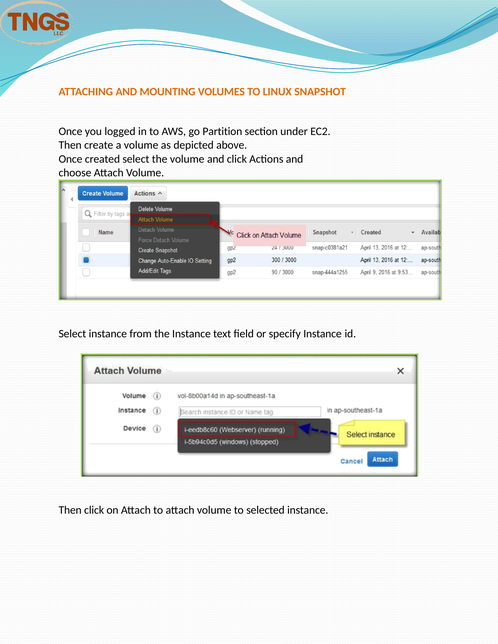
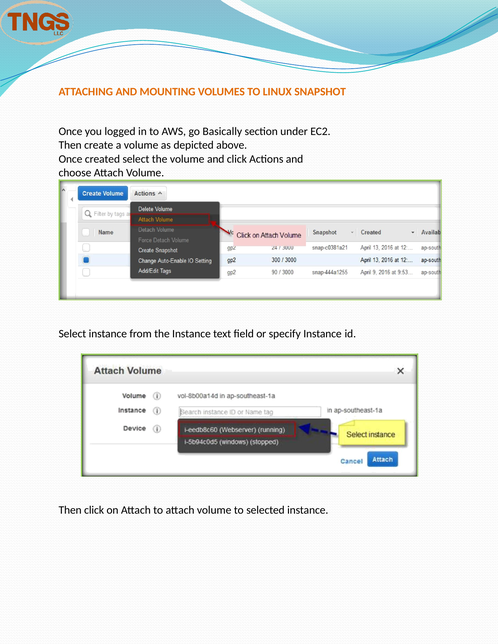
Partition: Partition -> Basically (222, 131)
